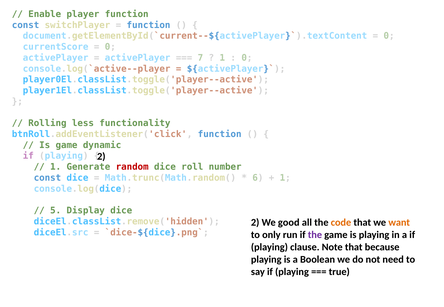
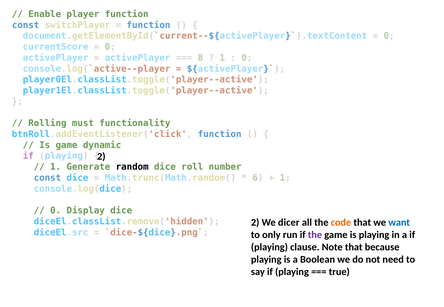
7: 7 -> 8 (200, 58)
less: less -> must (83, 123)
random colour: red -> black (132, 167)
5: 5 -> 0 (56, 211)
good: good -> dicer (289, 223)
want colour: orange -> blue (399, 223)
